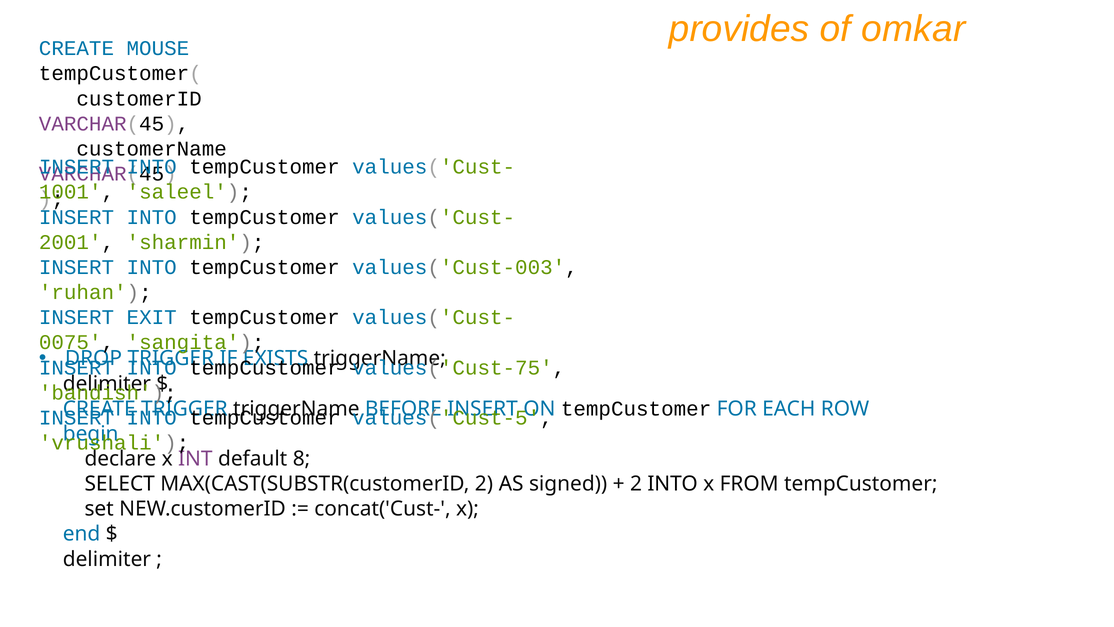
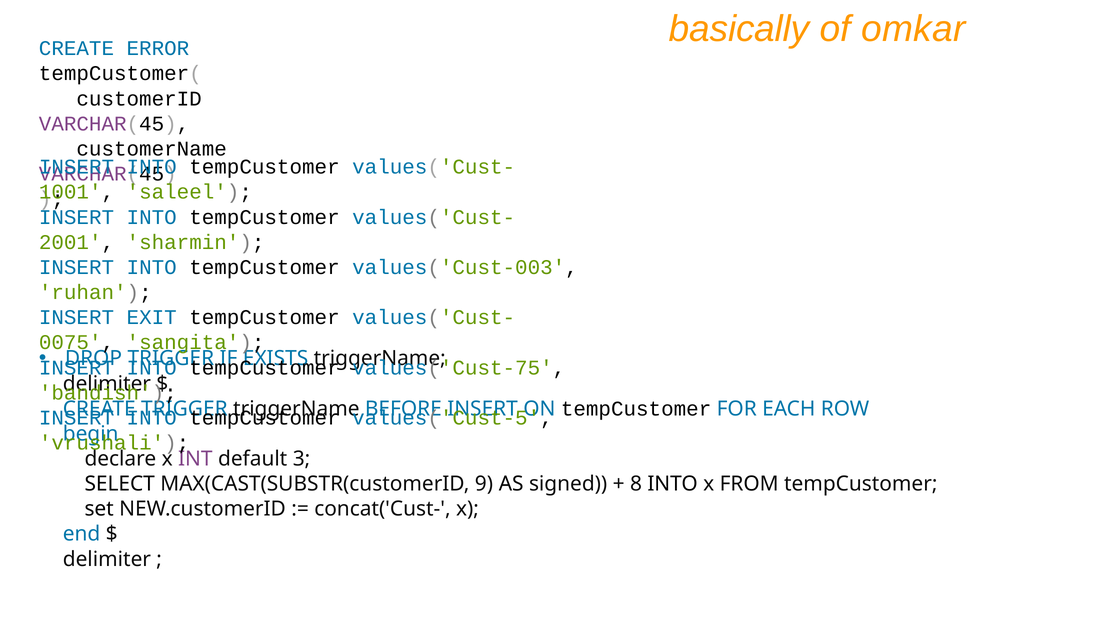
provides: provides -> basically (739, 29)
MOUSE: MOUSE -> ERROR (158, 48)
8: 8 -> 3 (302, 459)
MAX(CAST(SUBSTR(customerID 2: 2 -> 9 (484, 484)
2: 2 -> 8 (636, 484)
